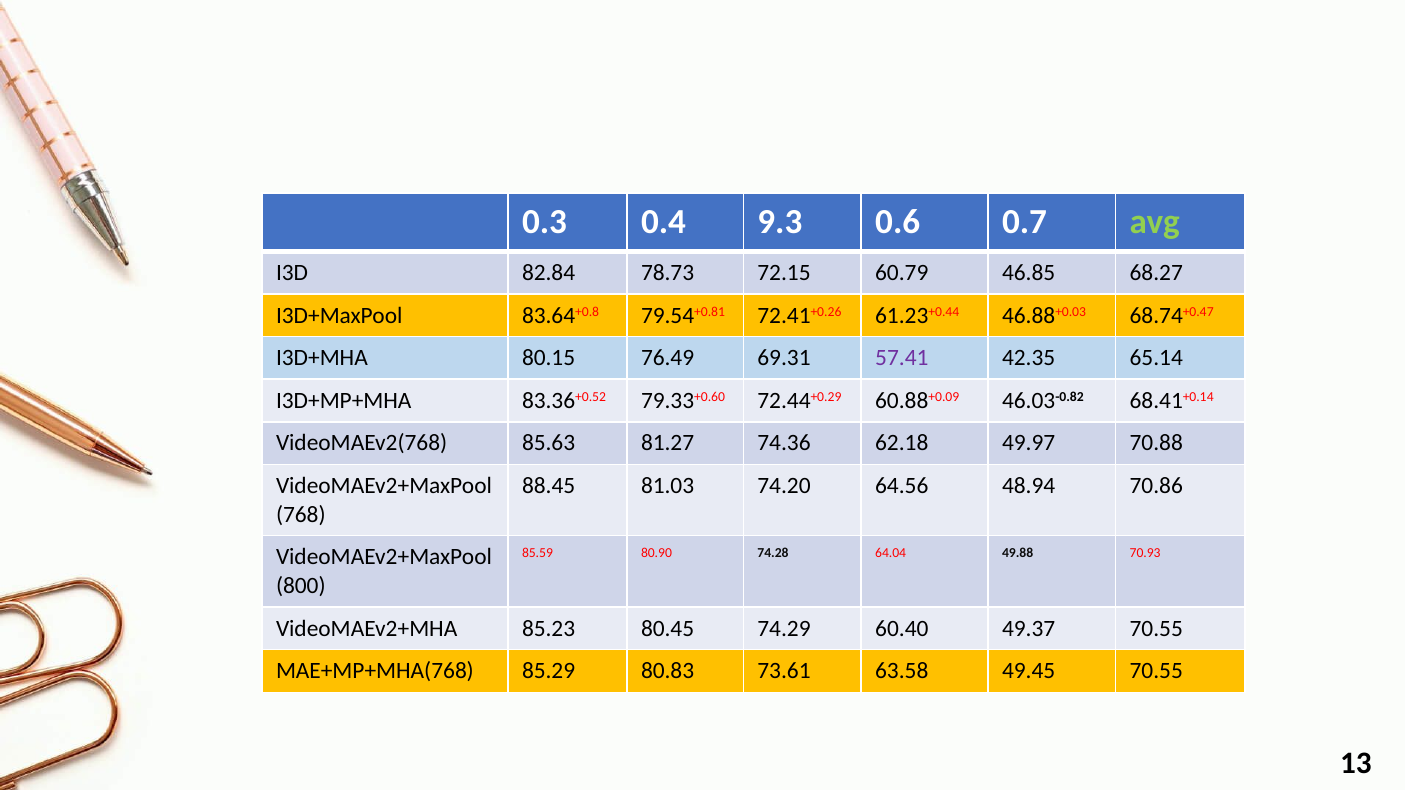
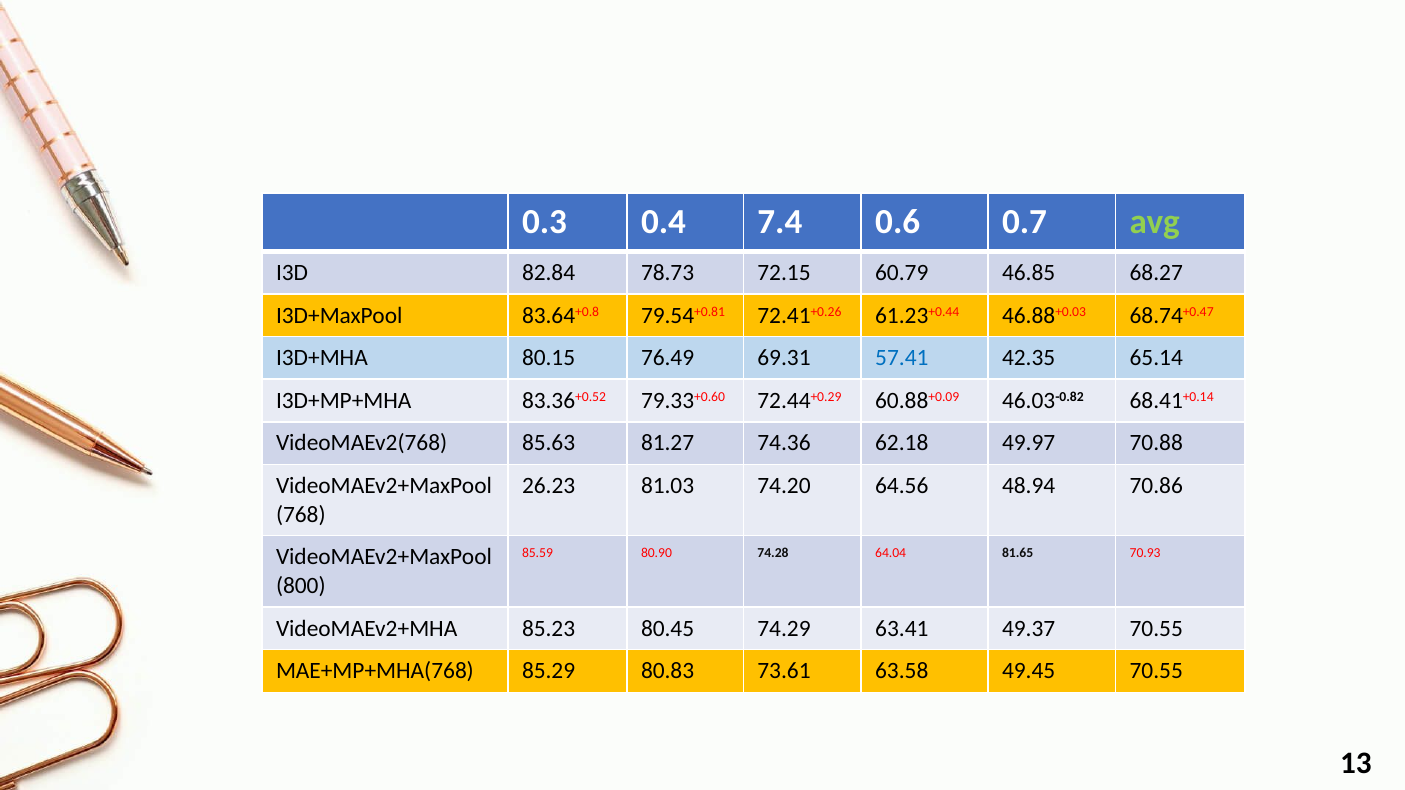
9.3: 9.3 -> 7.4 (780, 222)
57.41 colour: purple -> blue (902, 358)
88.45: 88.45 -> 26.23 (549, 486)
49.88: 49.88 -> 81.65 (1018, 554)
60.40: 60.40 -> 63.41 (902, 629)
